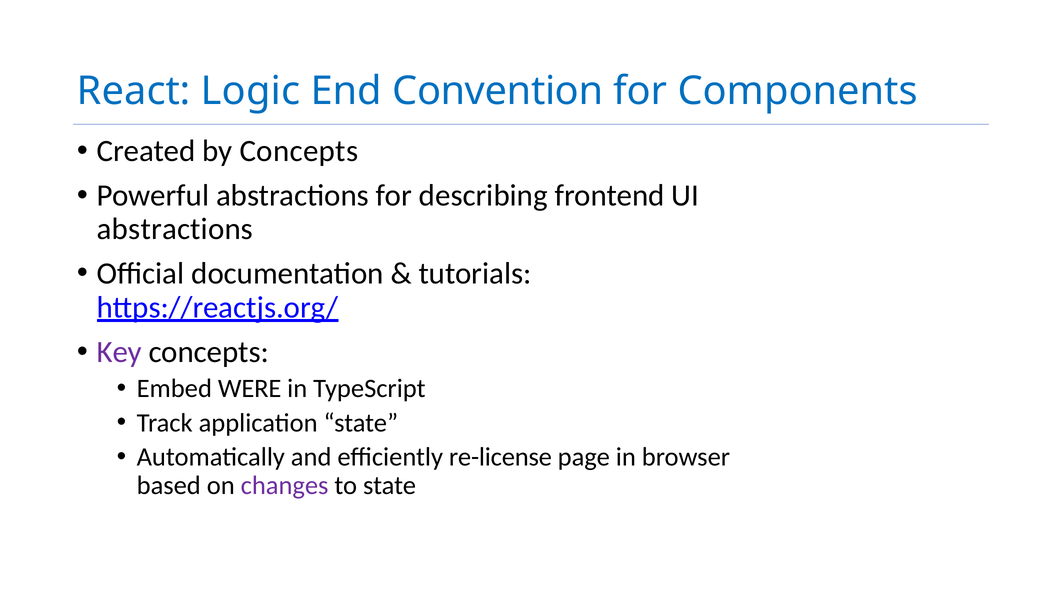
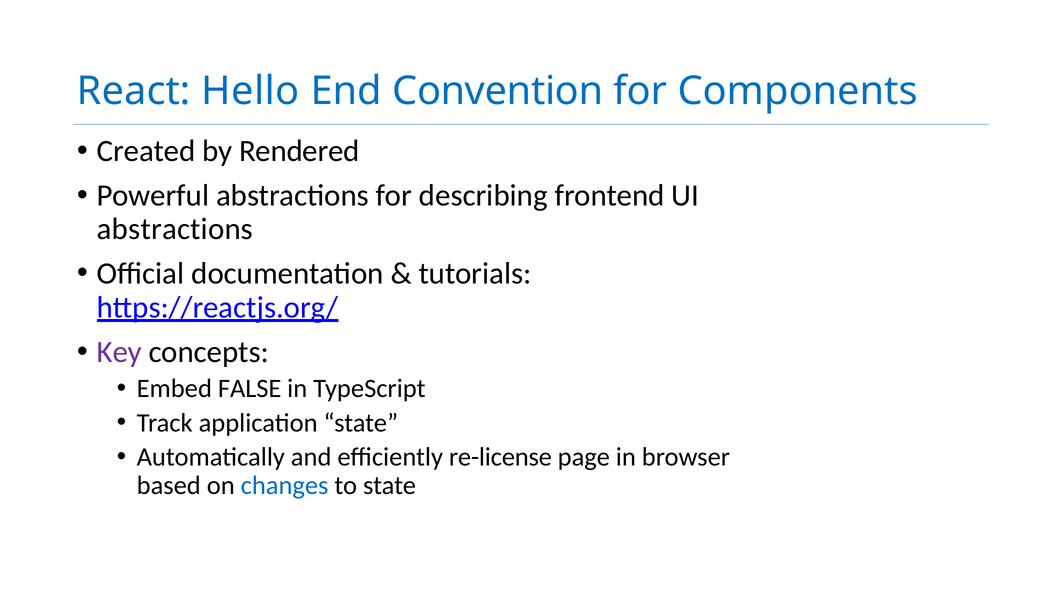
Logic: Logic -> Hello (250, 91)
by Concepts: Concepts -> Rendered (299, 151)
WERE: WERE -> FALSE (250, 389)
changes colour: purple -> blue (285, 486)
